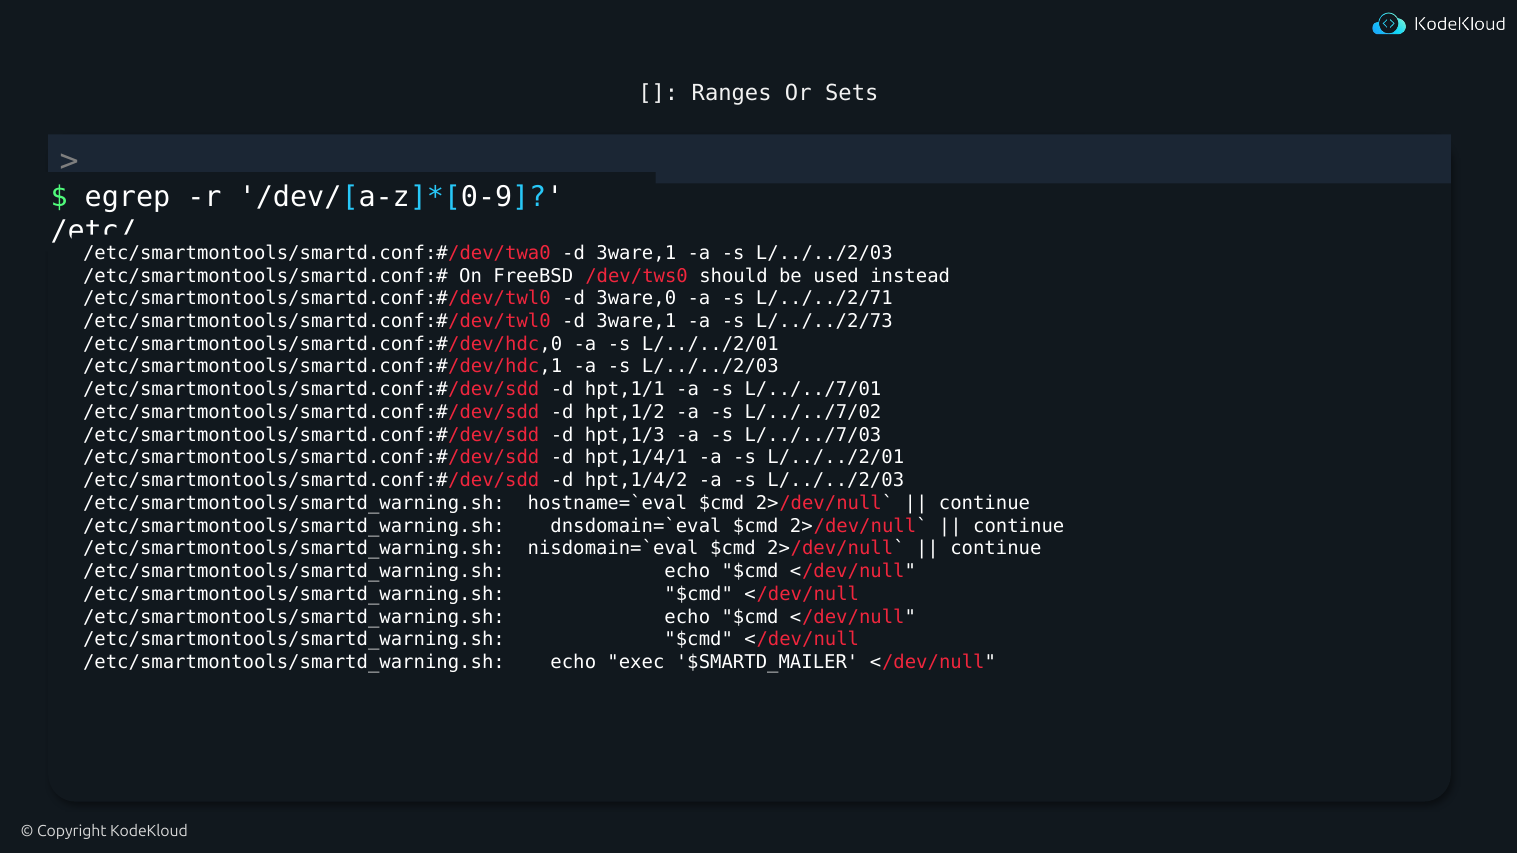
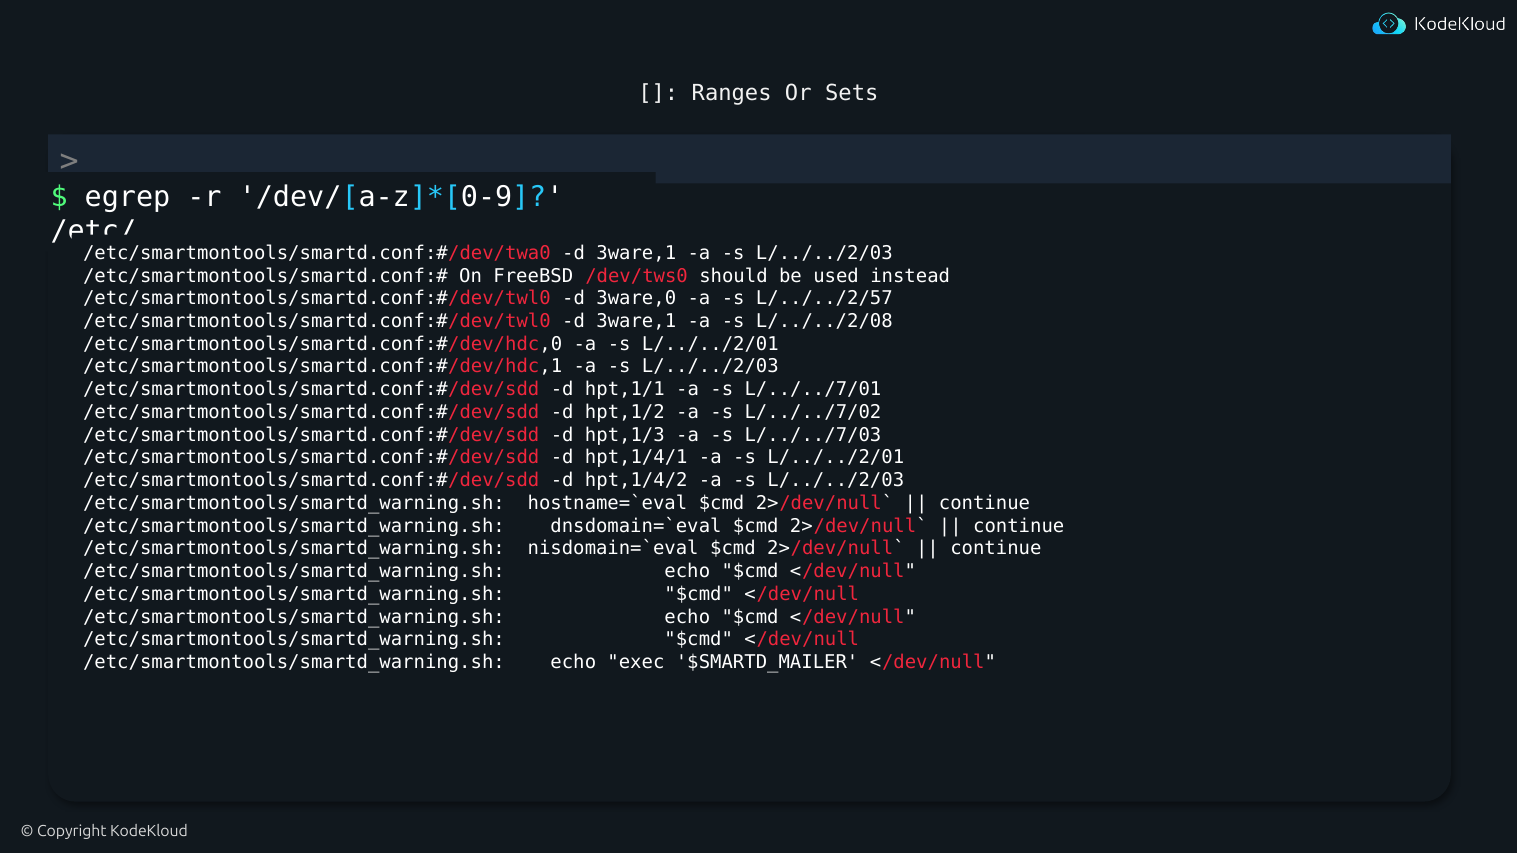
L/../../2/71: L/../../2/71 -> L/../../2/57 (824, 299)
L/../../2/73: L/../../2/73 -> L/../../2/08 (824, 321)
